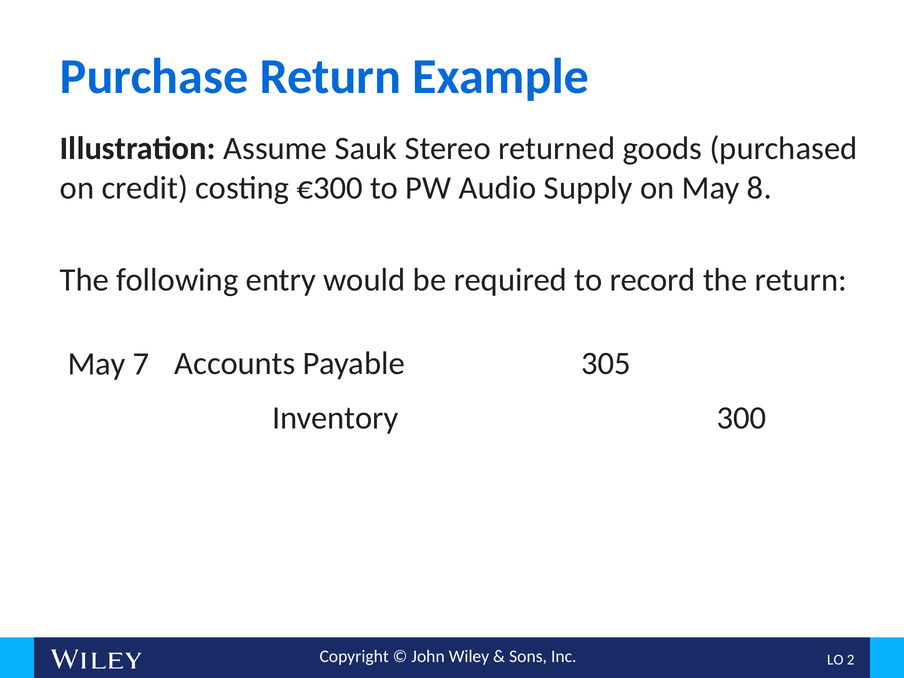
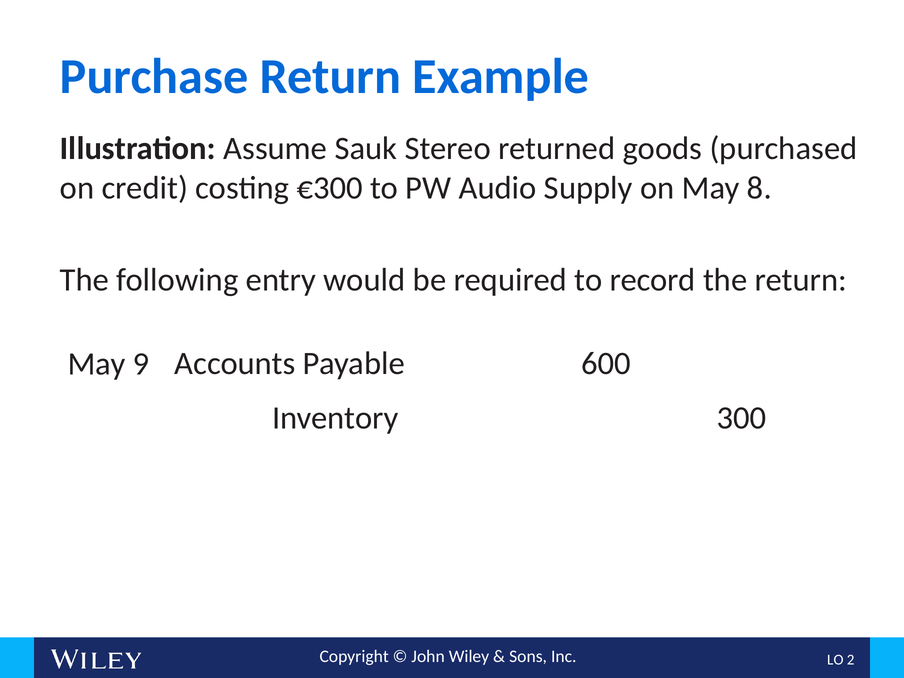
7: 7 -> 9 (141, 364)
305: 305 -> 600 (606, 363)
